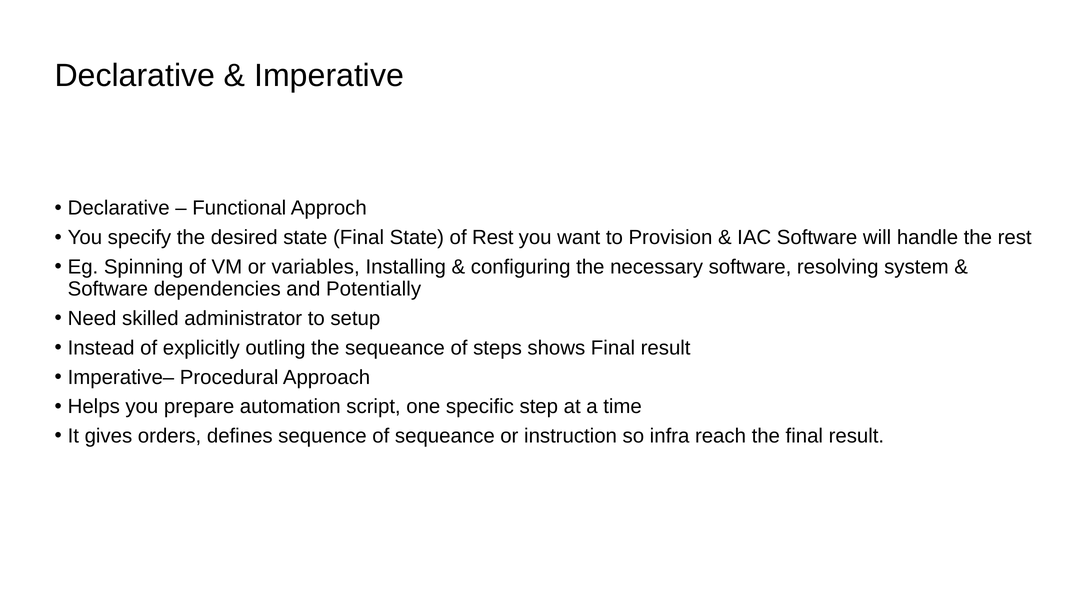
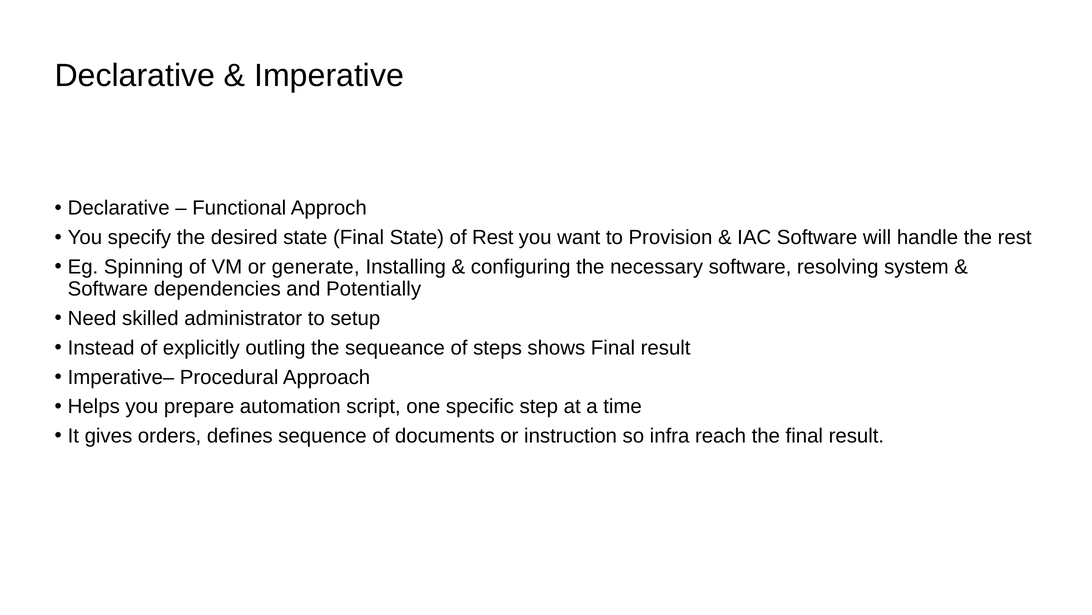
variables: variables -> generate (316, 267)
of sequeance: sequeance -> documents (445, 436)
